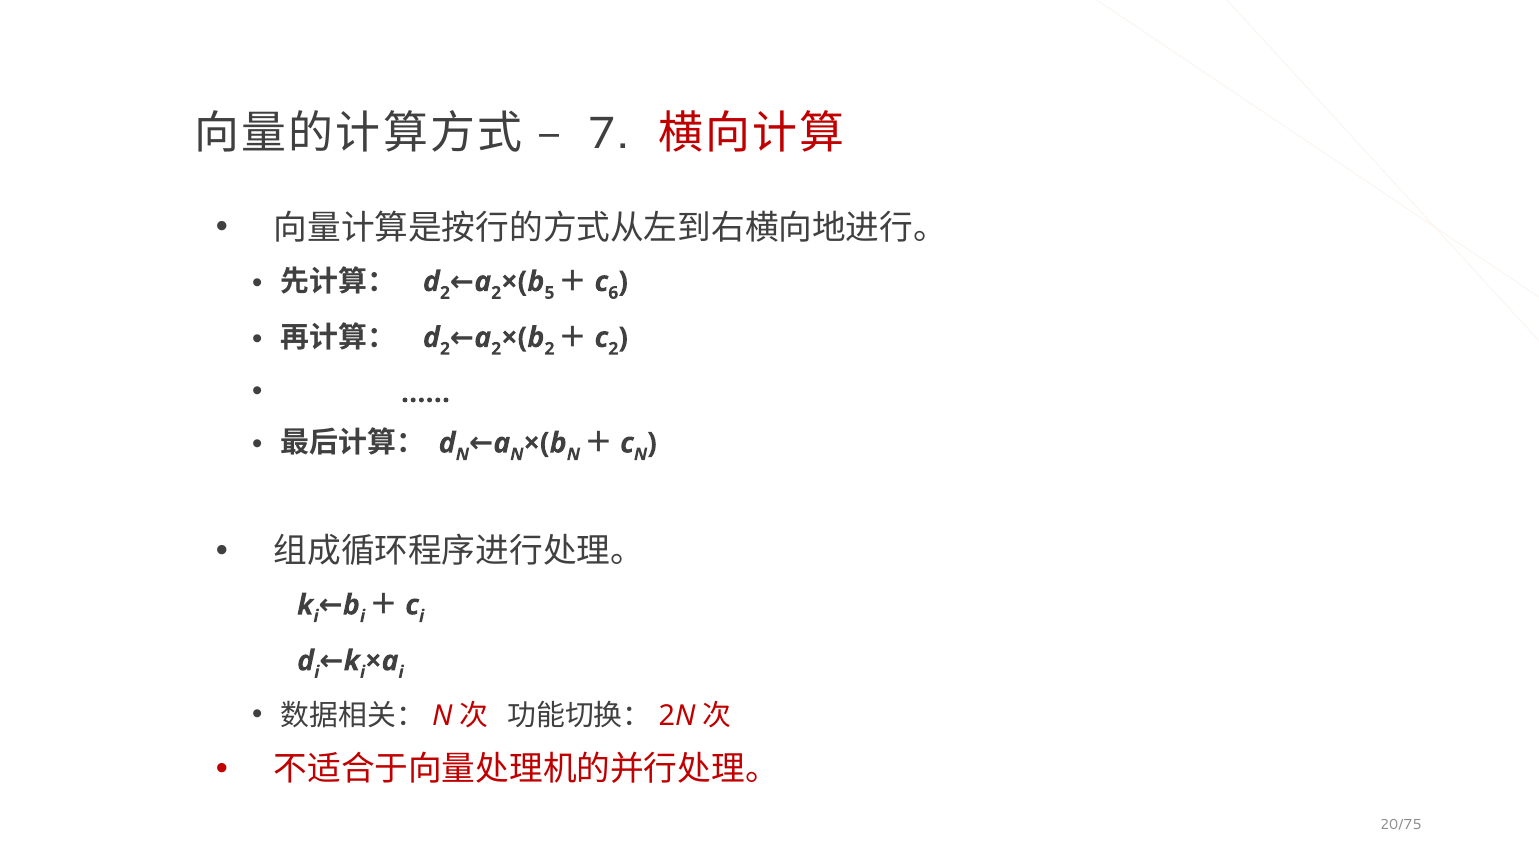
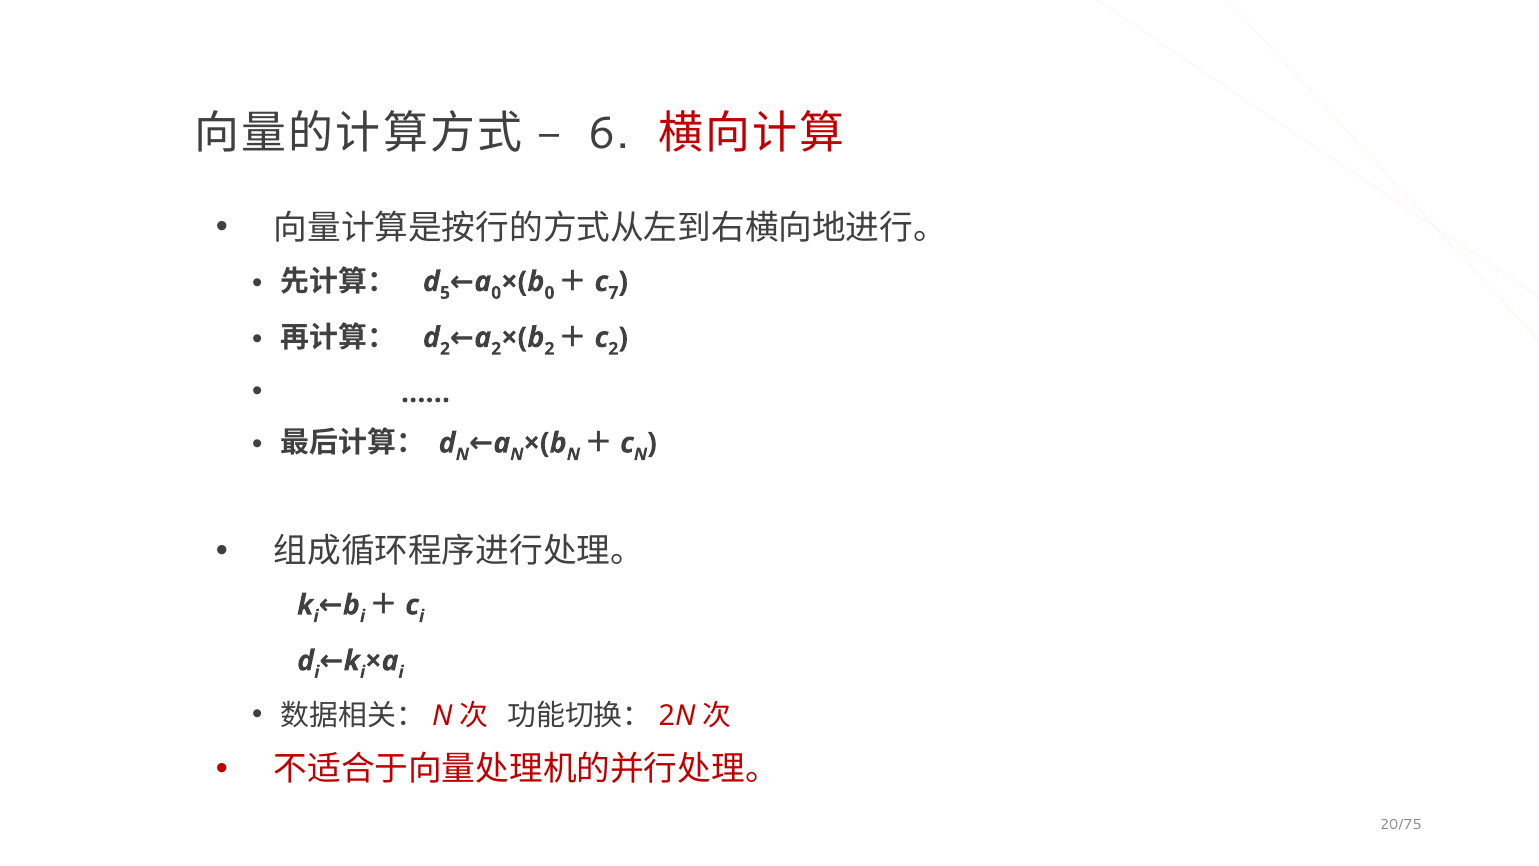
7: 7 -> 6 (608, 134)
2: 2 -> 0 (496, 293)
5: 5 -> 0 (549, 293)
6: 6 -> 7 (613, 293)
2: 2 -> 5 (445, 293)
